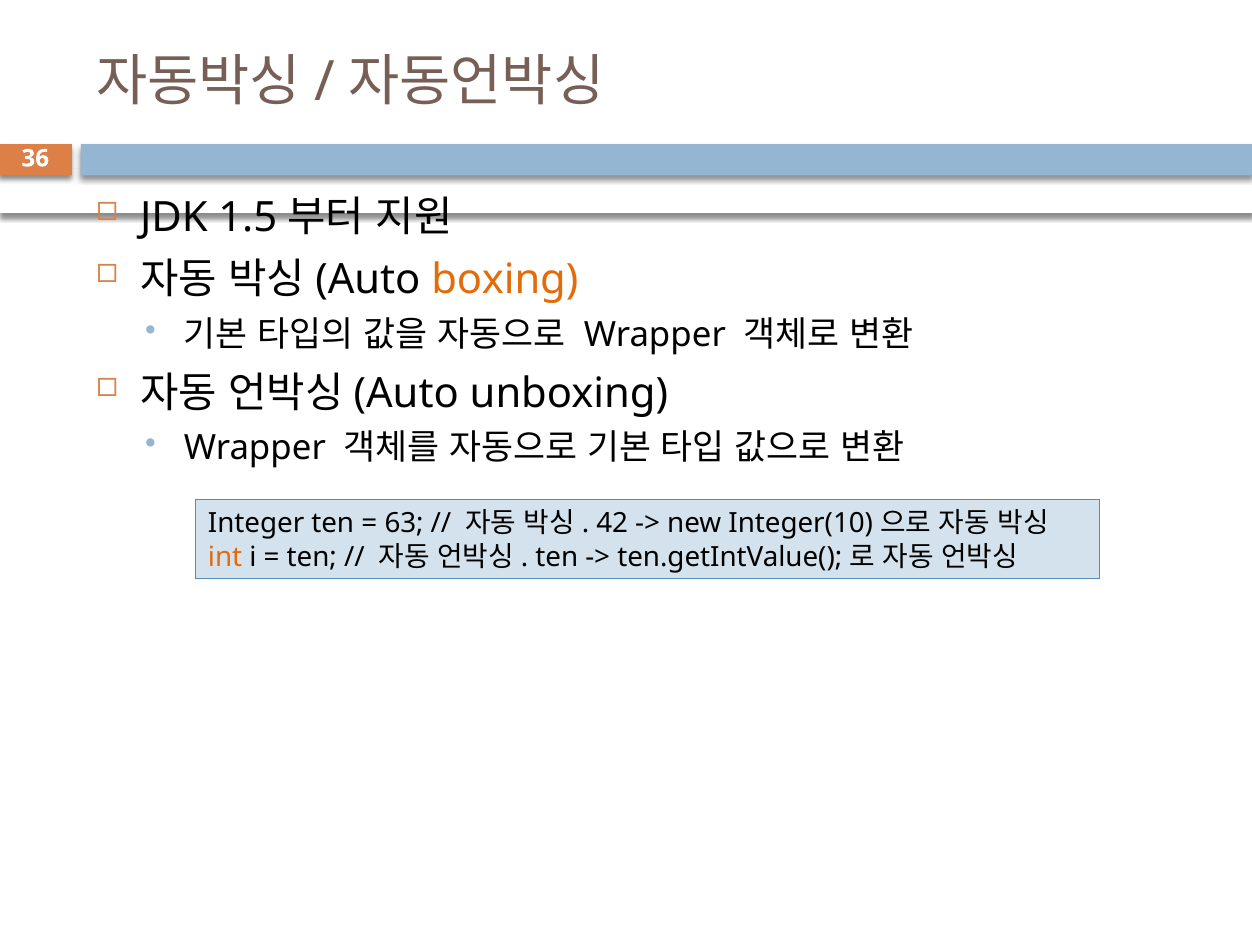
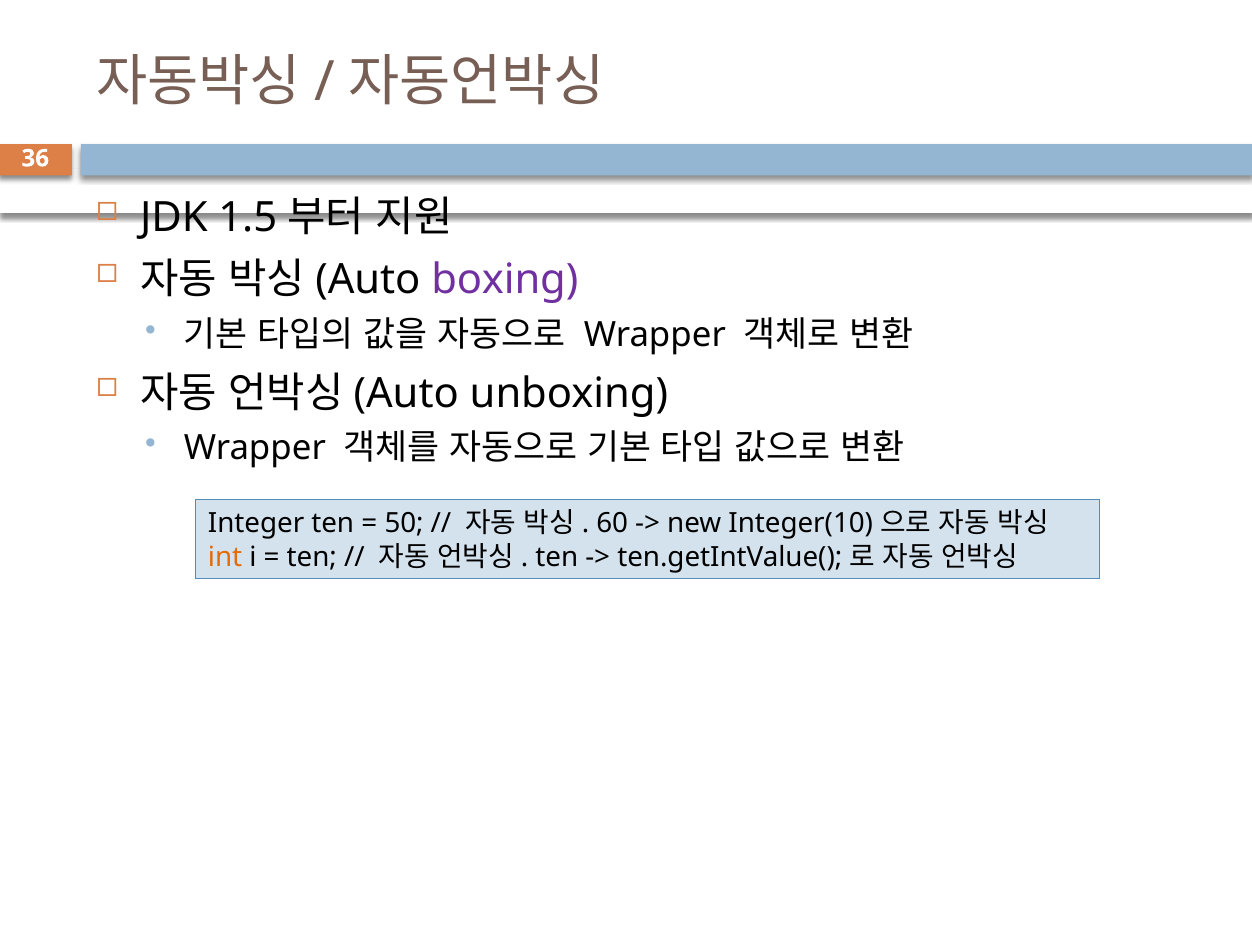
boxing colour: orange -> purple (505, 280)
63: 63 -> 50 (404, 524)
42: 42 -> 60 (612, 524)
